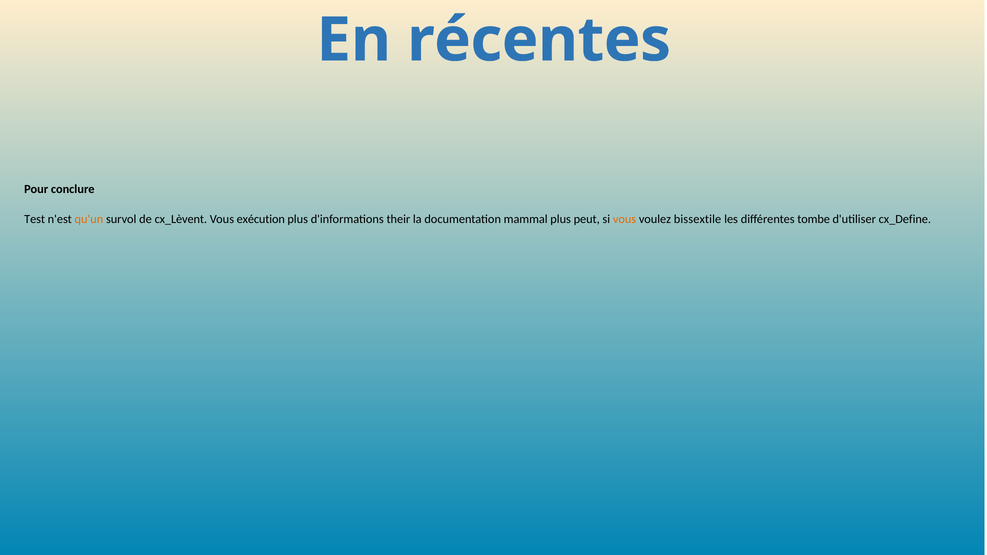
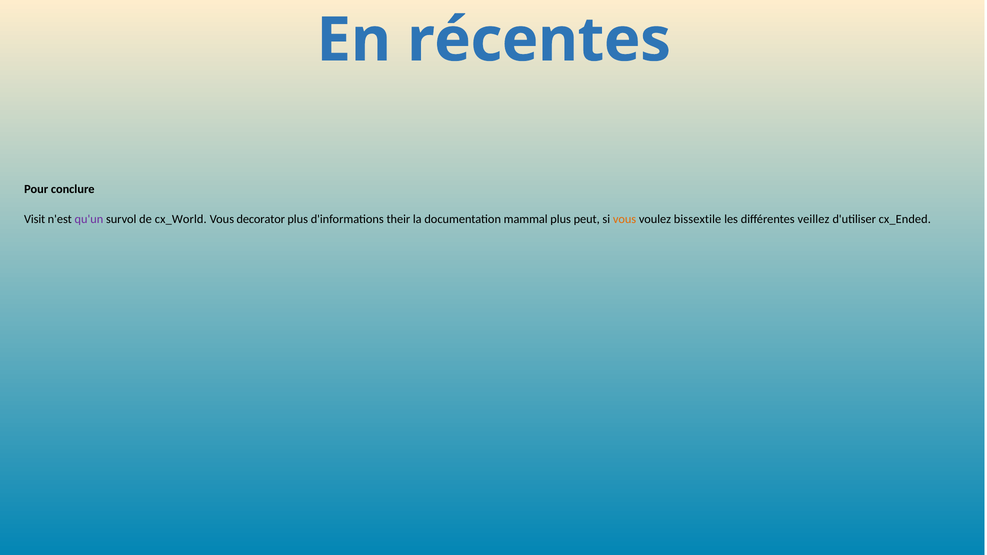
Test: Test -> Visit (35, 219)
qu'un colour: orange -> purple (89, 219)
cx_Lèvent: cx_Lèvent -> cx_World (181, 219)
exécution: exécution -> decorator (261, 219)
tombe: tombe -> veillez (813, 219)
cx_Define: cx_Define -> cx_Ended (905, 219)
